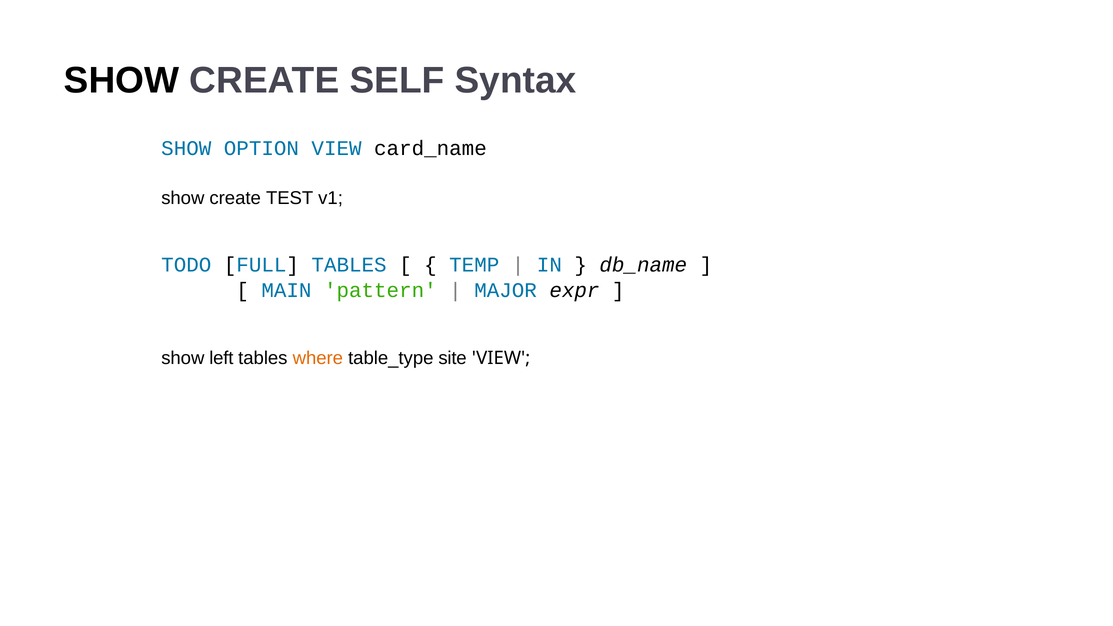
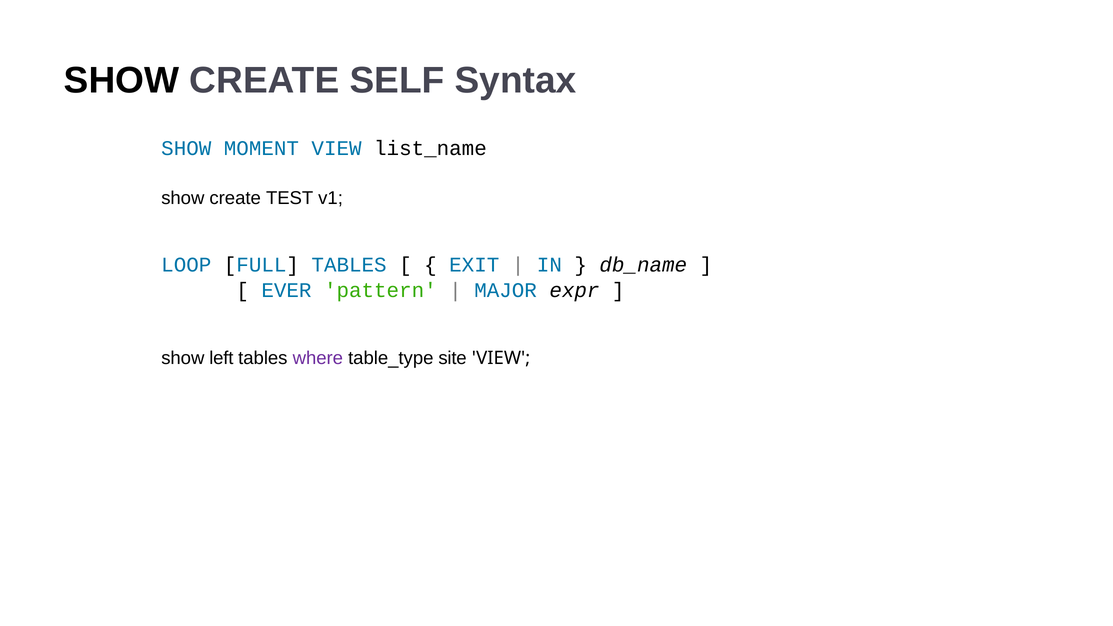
OPTION: OPTION -> MOMENT (261, 148)
card_name: card_name -> list_name (430, 148)
TODO: TODO -> LOOP (186, 265)
TEMP: TEMP -> EXIT (474, 265)
MAIN: MAIN -> EVER (286, 290)
where colour: orange -> purple (318, 358)
